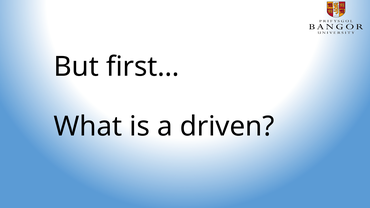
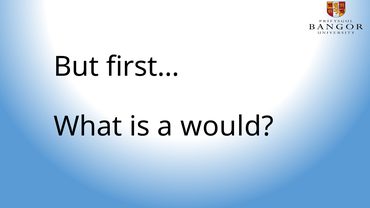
driven: driven -> would (227, 127)
